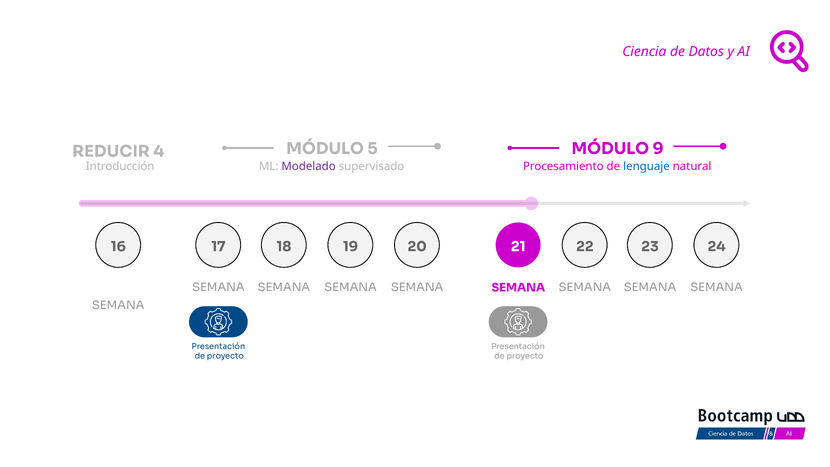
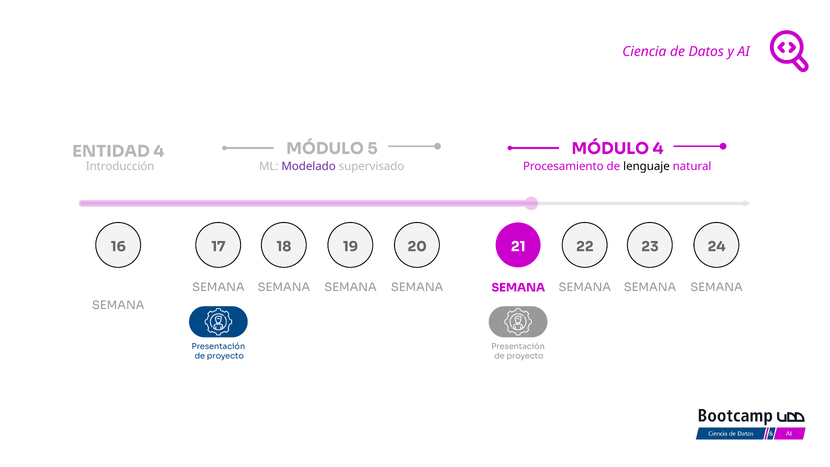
MÓDULO 9: 9 -> 4 (658, 149)
REDUCIR: REDUCIR -> ENTIDAD (111, 151)
lenguaje colour: blue -> black (647, 166)
